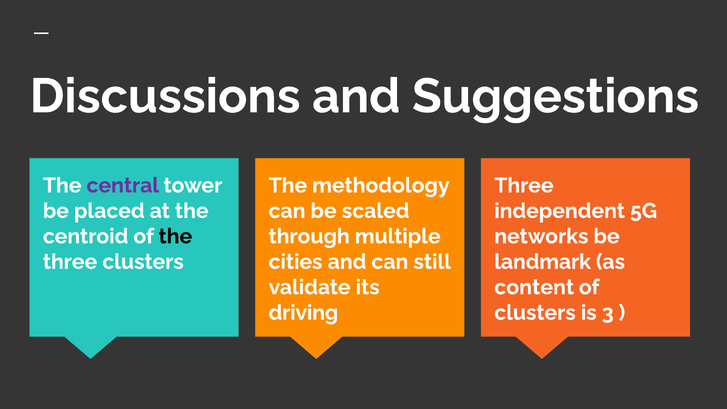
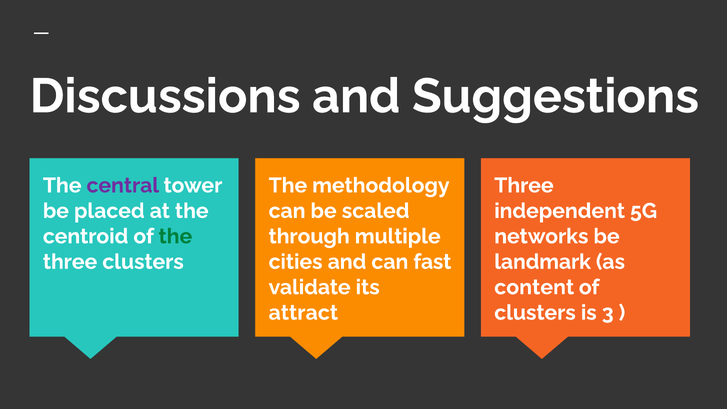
the colour: black -> green (175, 236)
still: still -> fast (432, 262)
driving: driving -> attract (303, 313)
